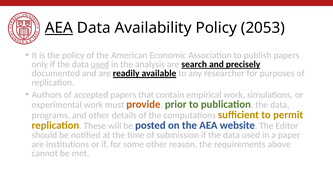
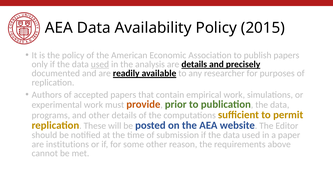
AEA underline: present -> none (59, 28)
2053: 2053 -> 2015 (263, 28)
are search: search -> details (194, 64)
